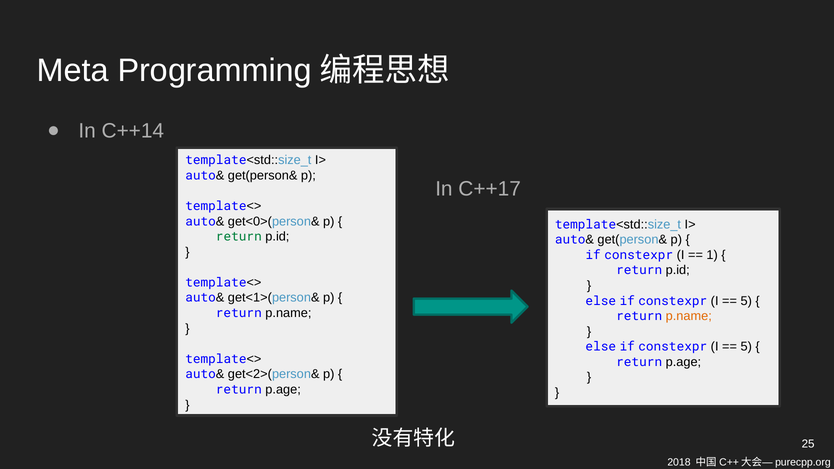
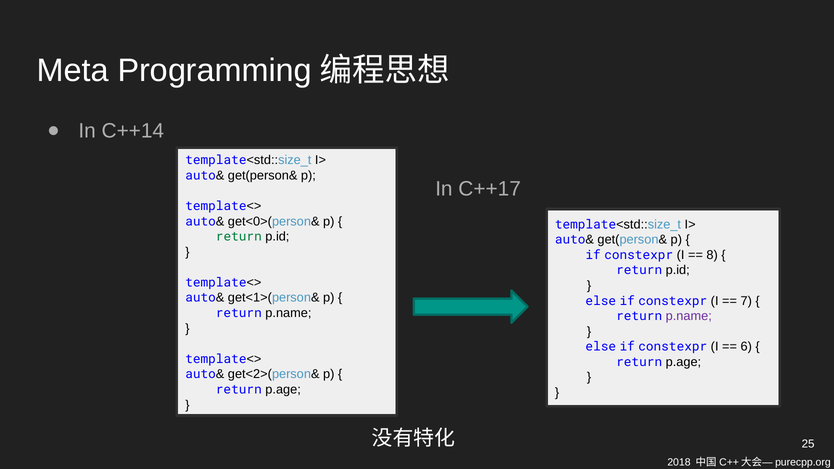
1: 1 -> 8 (712, 255)
5: 5 -> 7 (746, 301)
p.name colour: orange -> purple (689, 316)
5: 5 -> 6 (746, 347)
